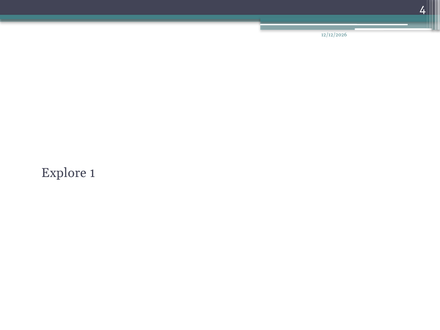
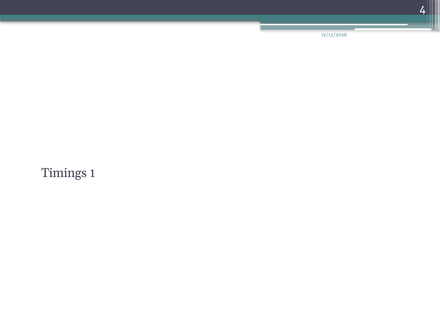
Explore: Explore -> Timings (64, 173)
